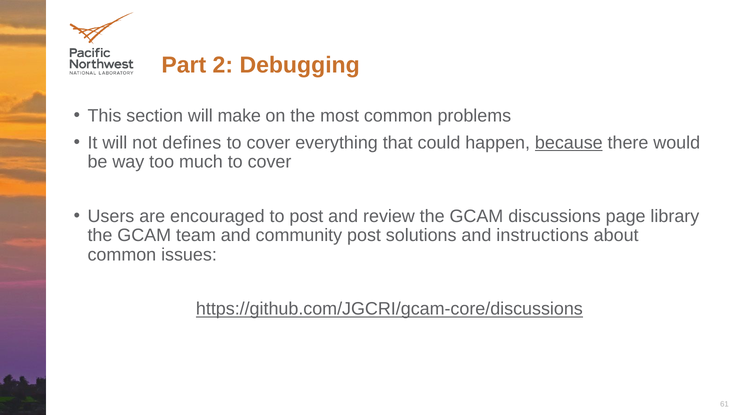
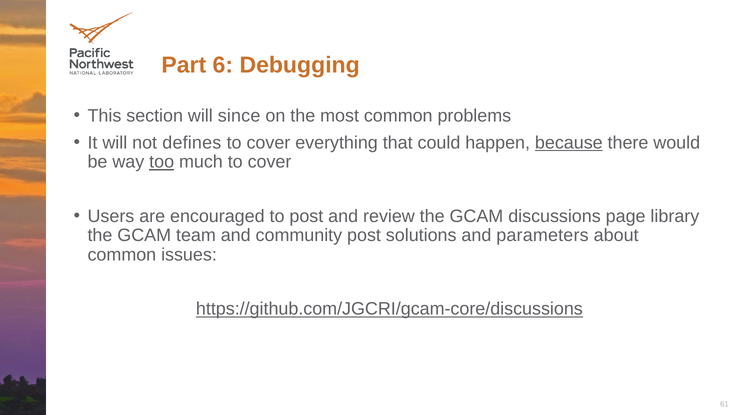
2: 2 -> 6 (223, 65)
make: make -> since (239, 116)
too underline: none -> present (162, 162)
instructions: instructions -> parameters (542, 236)
